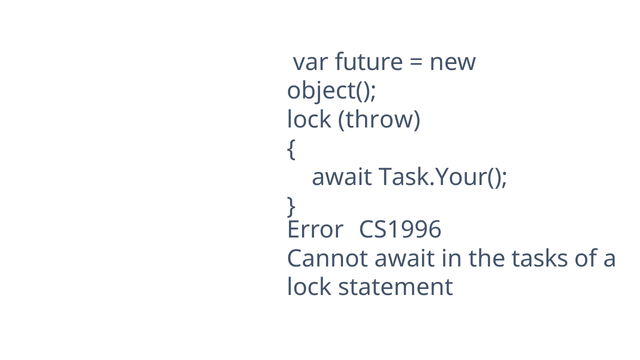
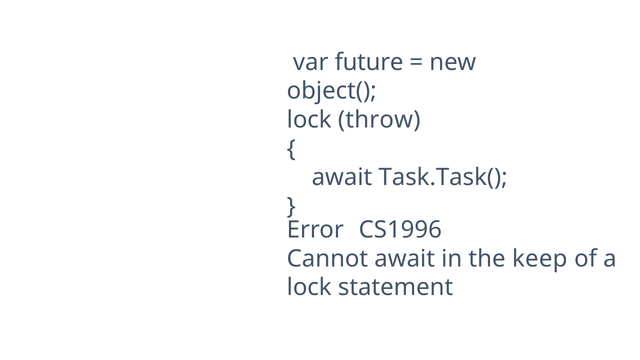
Task.Your(: Task.Your( -> Task.Task( (443, 177)
tasks: tasks -> keep (540, 259)
